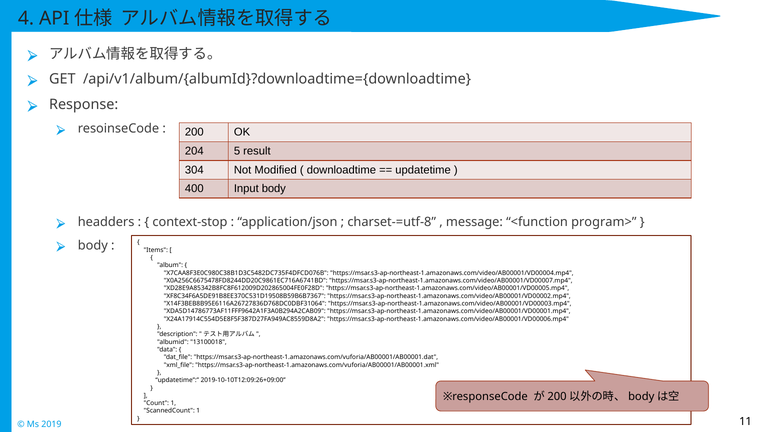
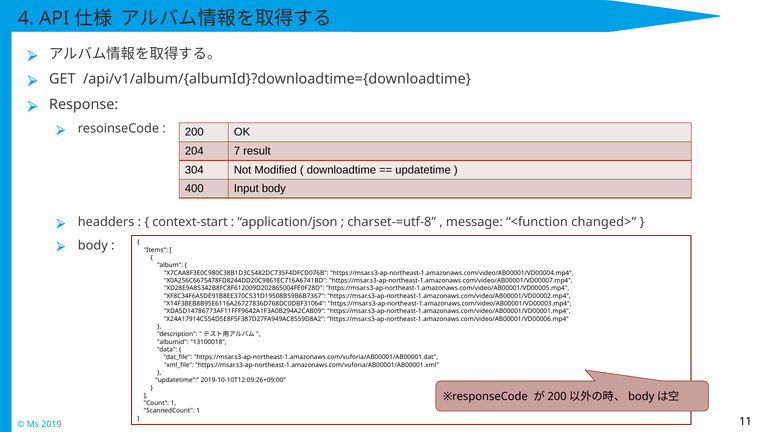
5: 5 -> 7 (237, 151)
context-stop: context-stop -> context-start (190, 222)
program>: program> -> changed> (604, 222)
